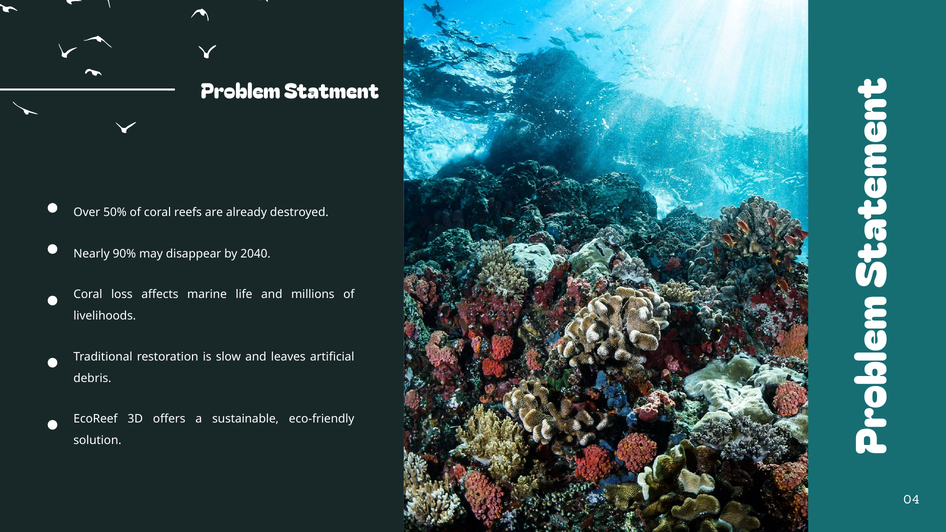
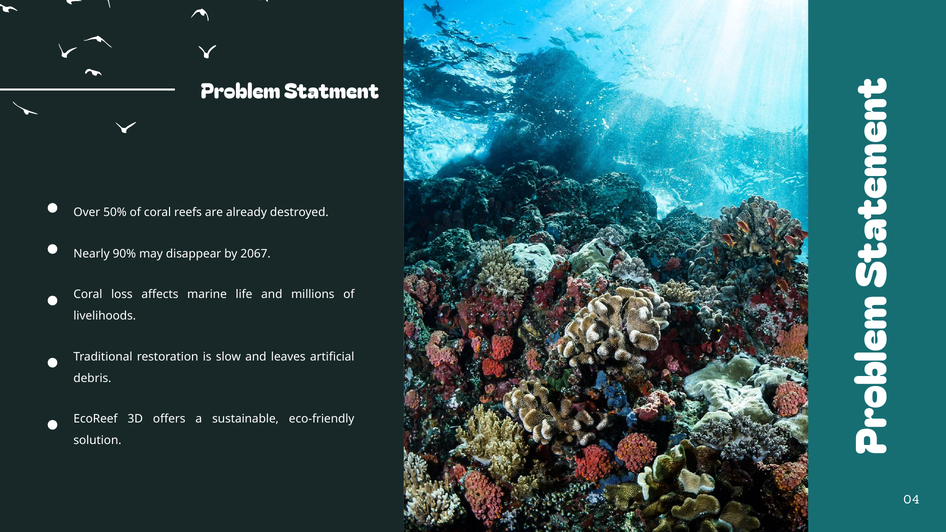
2040: 2040 -> 2067 (256, 254)
